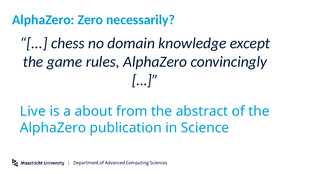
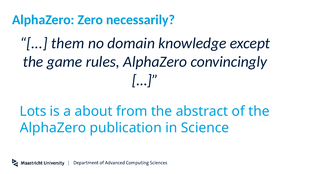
chess: chess -> them (68, 43)
Live: Live -> Lots (33, 111)
